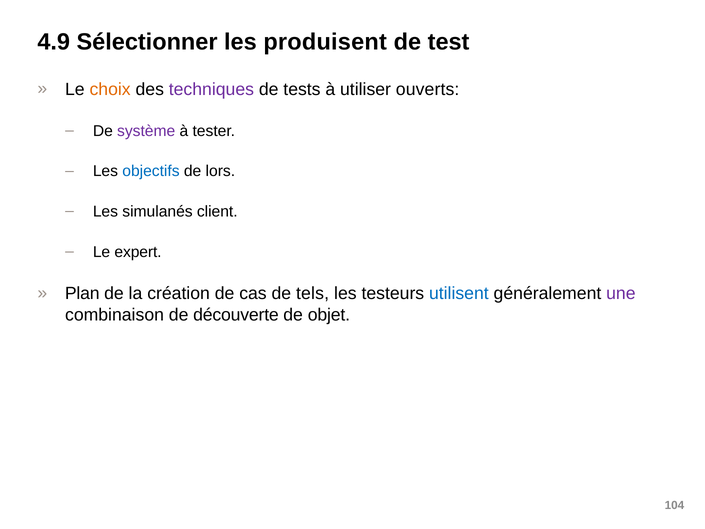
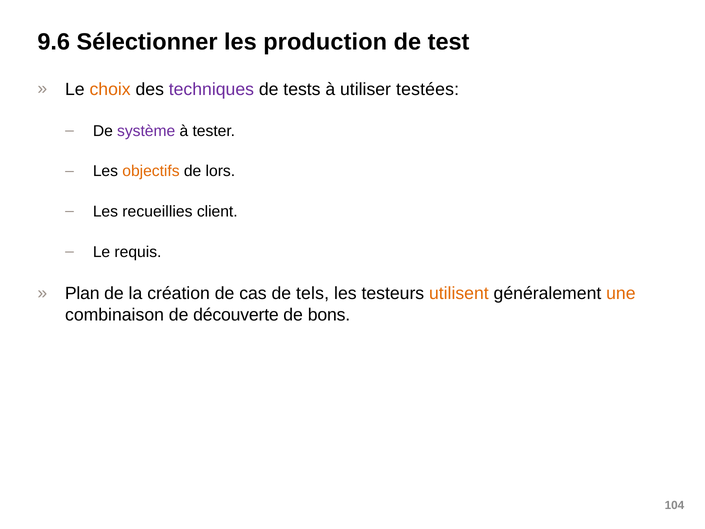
4.9: 4.9 -> 9.6 (54, 42)
produisent: produisent -> production (325, 42)
ouverts: ouverts -> testées (428, 90)
objectifs colour: blue -> orange (151, 171)
simulanés: simulanés -> recueillies (157, 212)
expert: expert -> requis (138, 252)
utilisent colour: blue -> orange (459, 294)
une colour: purple -> orange (621, 294)
objet: objet -> bons (329, 315)
